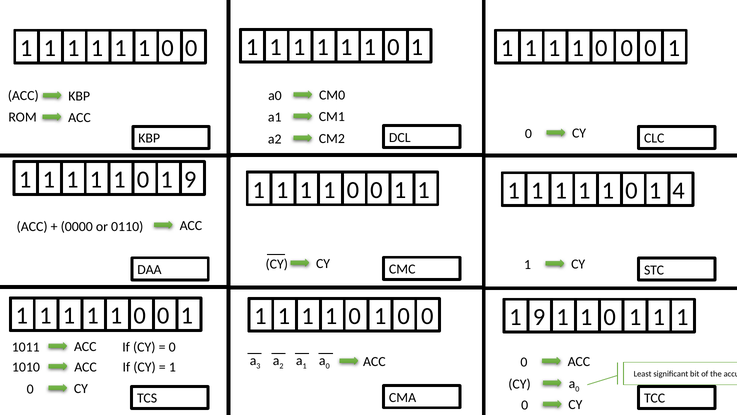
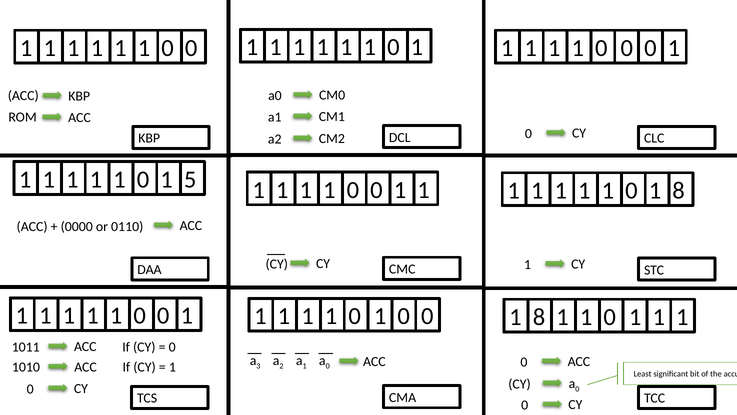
0 1 9: 9 -> 5 (190, 179)
0 1 4: 4 -> 8 (679, 190)
9: 9 -> 8 (539, 317)
